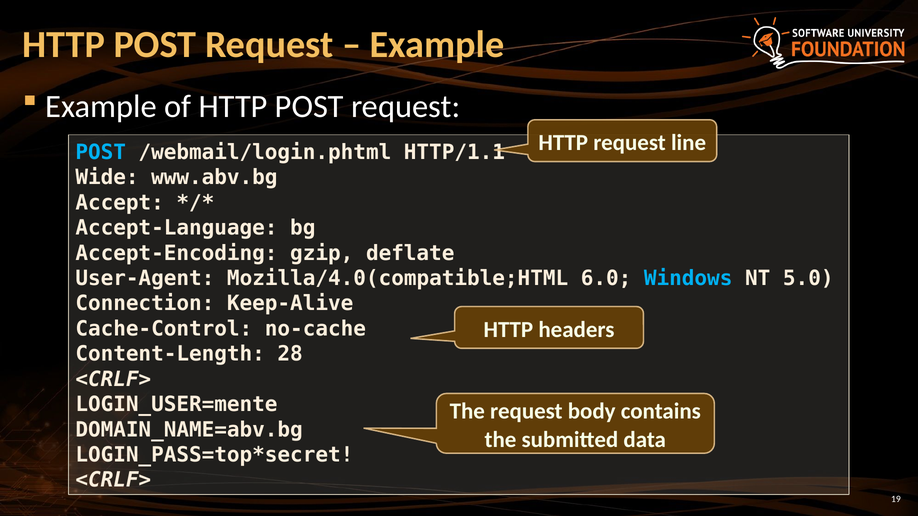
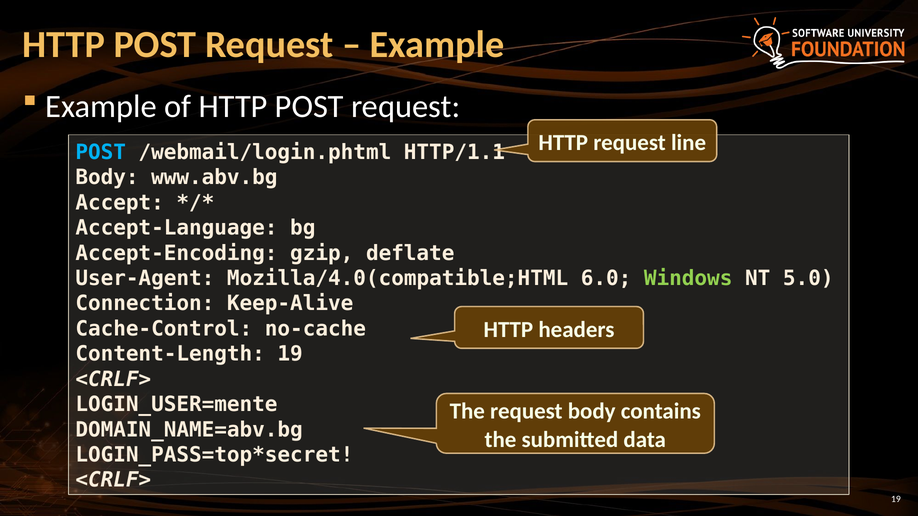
Wide: Wide -> Body (107, 178)
Windows colour: light blue -> light green (688, 279)
Content-Length 28: 28 -> 19 (290, 354)
